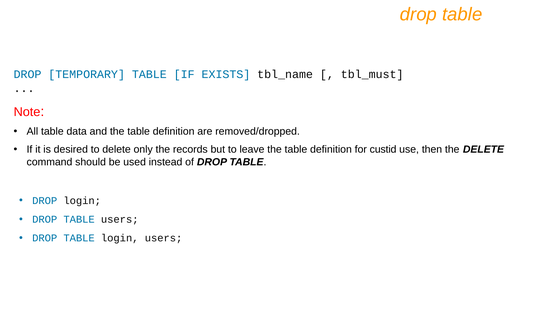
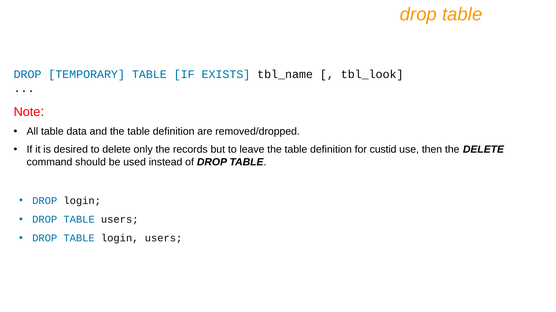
tbl_must: tbl_must -> tbl_look (372, 75)
